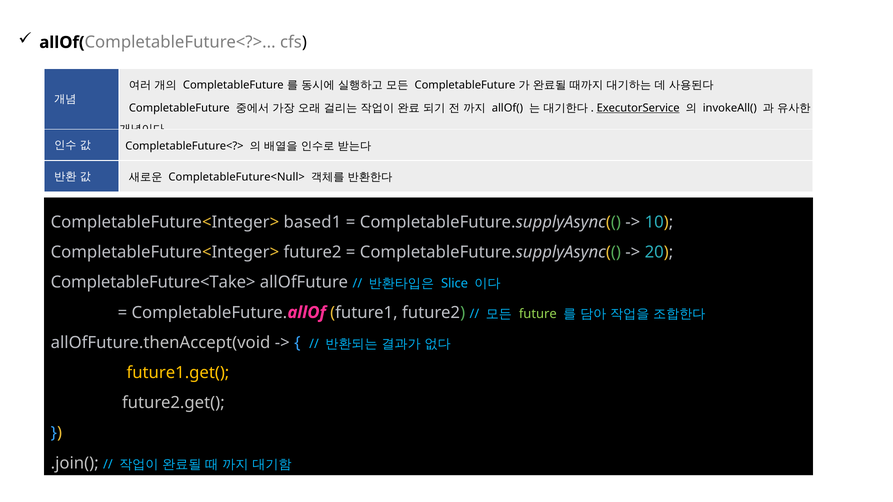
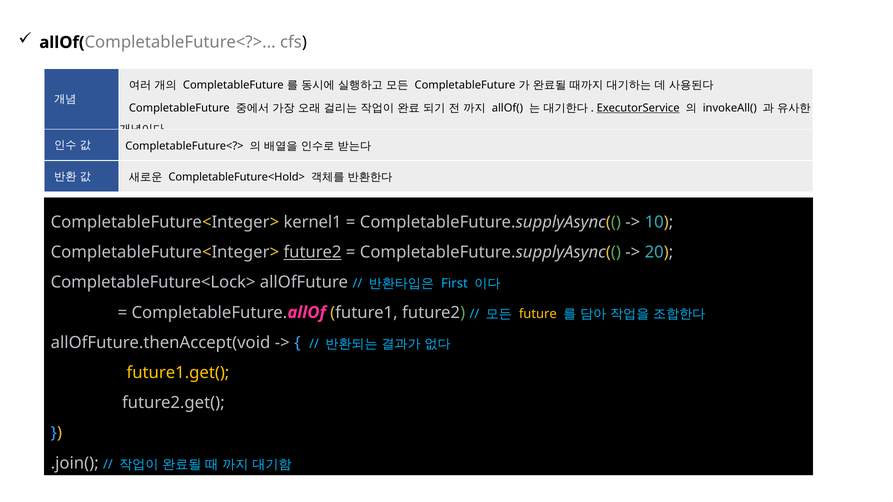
CompletableFuture<Null>: CompletableFuture<Null> -> CompletableFuture<Hold> (237, 177)
based1: based1 -> kernel1 (313, 222)
future2 underline: none -> present (313, 252)
CompletableFuture<Take>: CompletableFuture<Take> -> CompletableFuture<Lock> (153, 283)
Slice: Slice -> First (454, 284)
future colour: light green -> yellow (538, 314)
